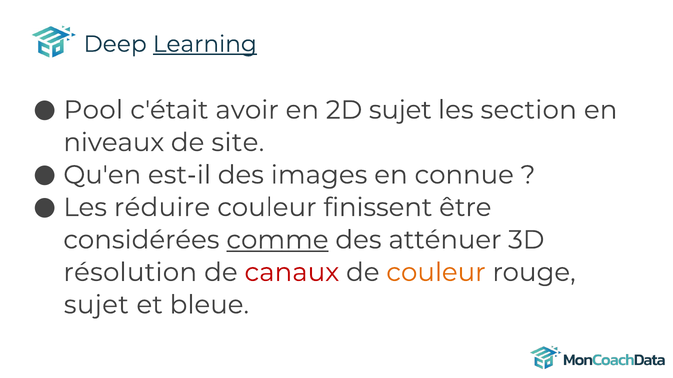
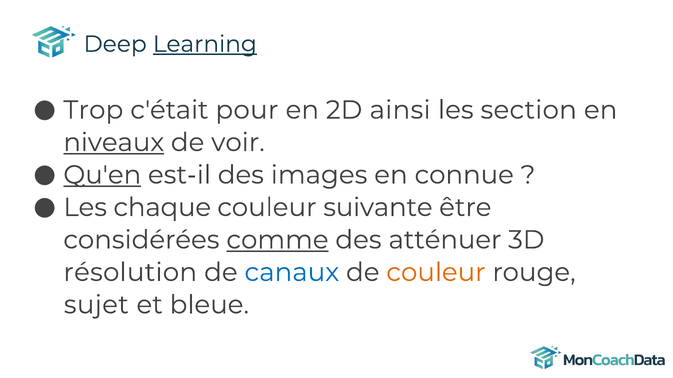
Pool: Pool -> Trop (93, 110)
avoir: avoir -> pour (247, 110)
2D sujet: sujet -> ainsi (400, 110)
niveaux underline: none -> present (114, 143)
site: site -> voir (238, 143)
Qu'en underline: none -> present (102, 175)
réduire: réduire -> chaque (162, 208)
finissent: finissent -> suivante (378, 208)
canaux colour: red -> blue (292, 273)
